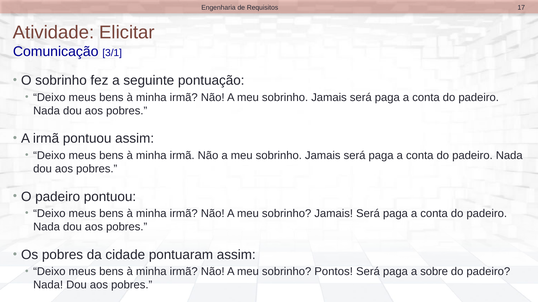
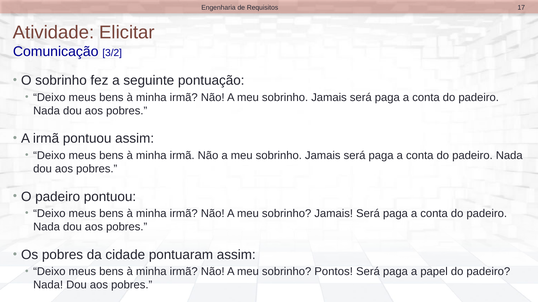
3/1: 3/1 -> 3/2 (112, 53)
sobre: sobre -> papel (434, 272)
